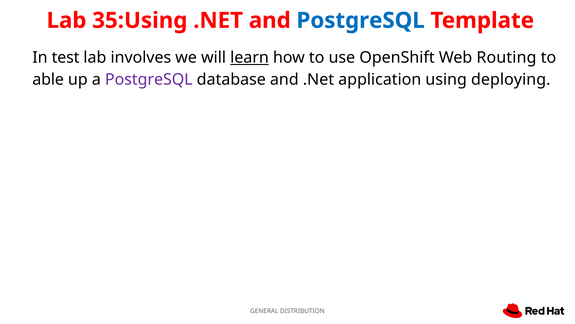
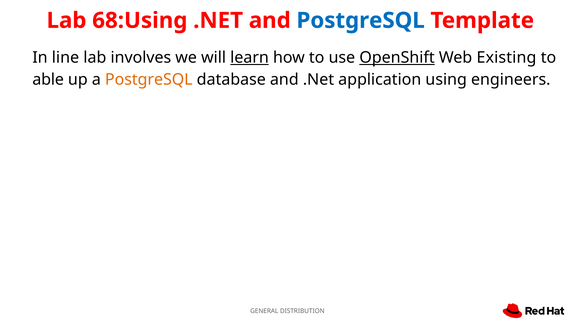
35:Using: 35:Using -> 68:Using (140, 20)
test: test -> line (65, 57)
OpenShift underline: none -> present (397, 57)
Routing: Routing -> Existing (506, 57)
PostgreSQL colour: purple -> orange (149, 79)
deploying: deploying -> engineers (511, 79)
